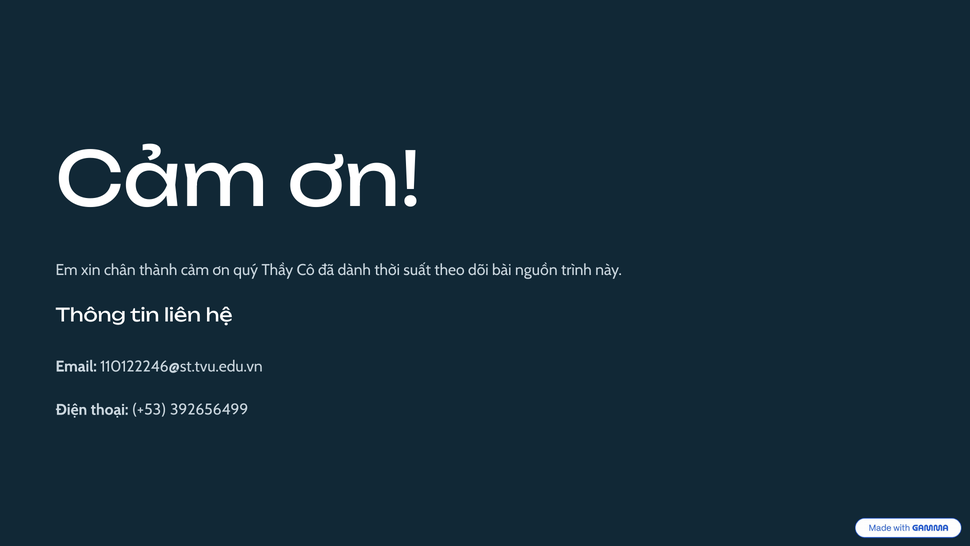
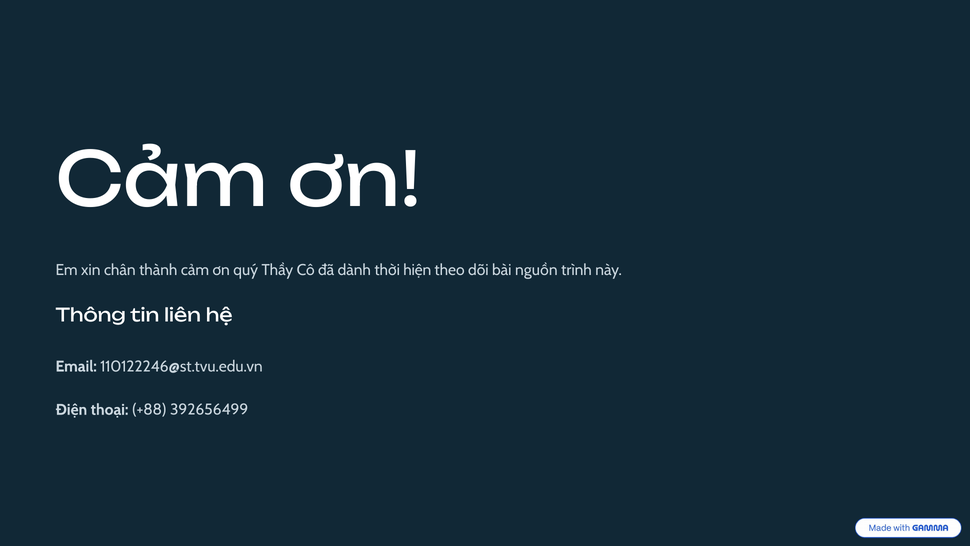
suất: suất -> hiện (417, 270)
+53: +53 -> +88 (149, 409)
